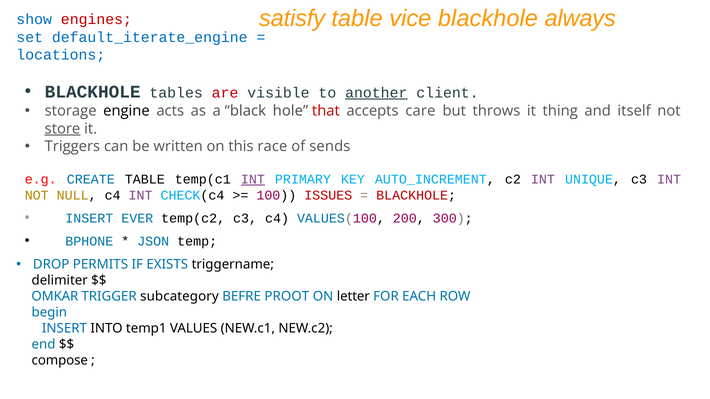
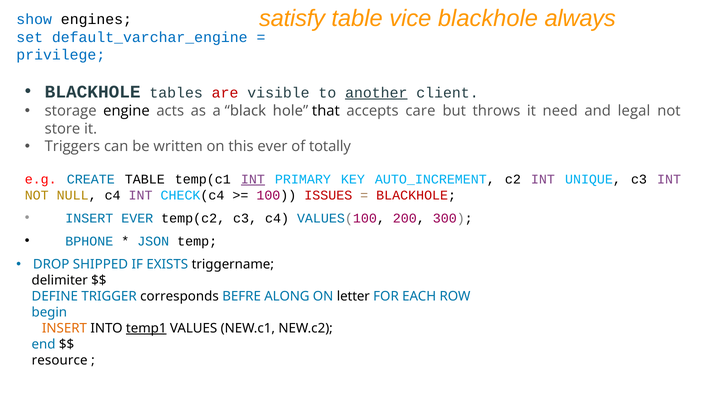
engines colour: red -> black (96, 19)
default_iterate_engine: default_iterate_engine -> default_varchar_engine (150, 37)
locations: locations -> privilege (61, 55)
that colour: red -> black (326, 111)
thing: thing -> need (560, 111)
itself: itself -> legal (634, 111)
store underline: present -> none (63, 129)
this race: race -> ever (272, 147)
sends: sends -> totally (330, 147)
PERMITS: PERMITS -> SHIPPED (100, 265)
OMKAR: OMKAR -> DEFINE (55, 297)
subcategory: subcategory -> corresponds (179, 297)
PROOT: PROOT -> ALONG (287, 297)
INSERT colour: blue -> orange (64, 329)
temp1 underline: none -> present (146, 329)
compose: compose -> resource (60, 361)
